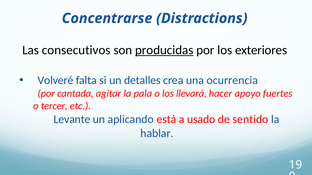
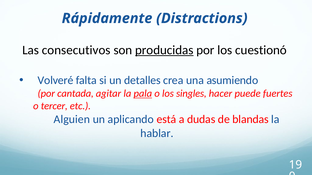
Concentrarse: Concentrarse -> Rápidamente (107, 18)
exteriores: exteriores -> cuestionó (261, 50)
ocurrencia: ocurrencia -> asumiendo (232, 81)
pala underline: none -> present (143, 94)
llevará: llevará -> singles (191, 94)
apoyo: apoyo -> puede (248, 94)
Levante: Levante -> Alguien (72, 120)
usado: usado -> dudas (201, 120)
sentido: sentido -> blandas (251, 120)
